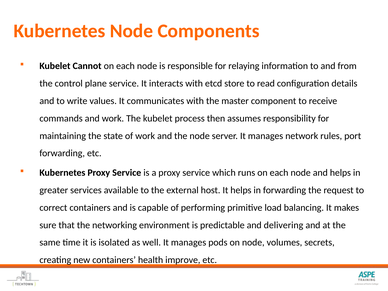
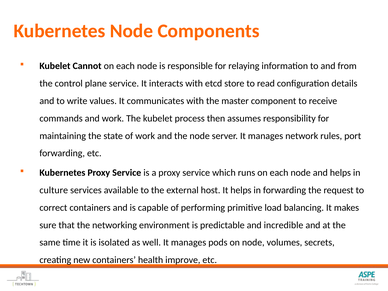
greater: greater -> culture (54, 190)
delivering: delivering -> incredible (284, 225)
